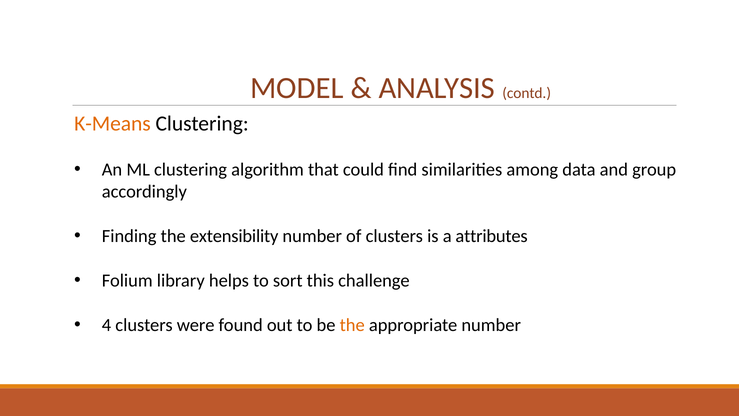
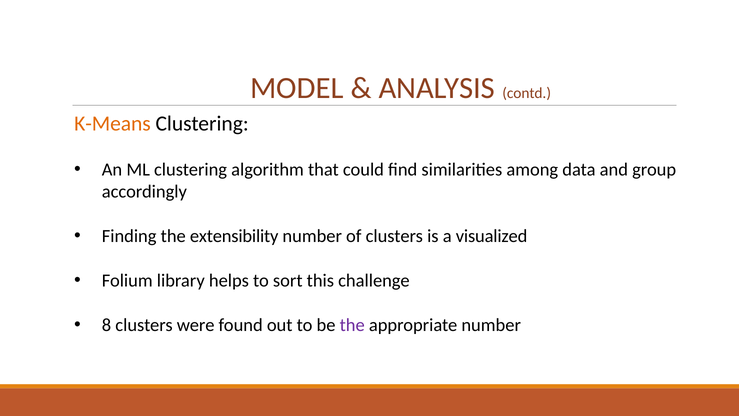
attributes: attributes -> visualized (492, 236)
4: 4 -> 8 (107, 325)
the colour: orange -> purple (352, 325)
